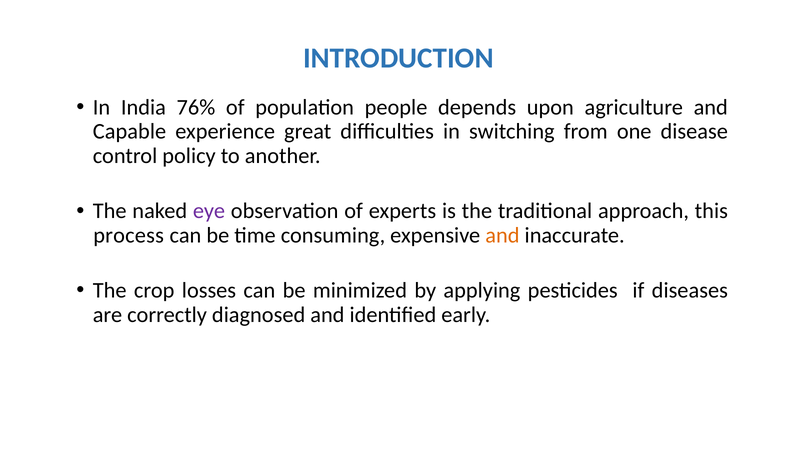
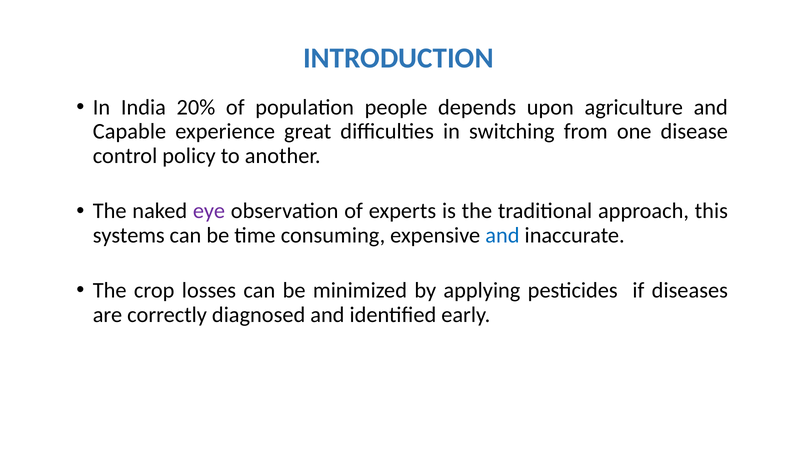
76%: 76% -> 20% (196, 108)
process: process -> systems (129, 235)
and colour: orange -> blue (502, 235)
